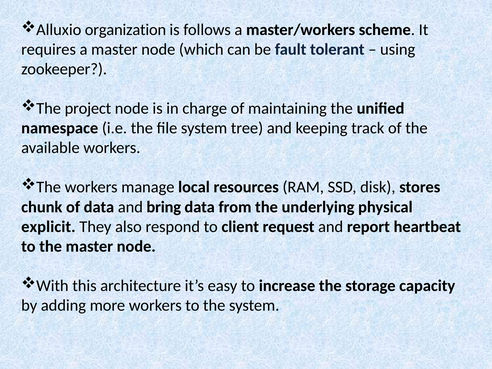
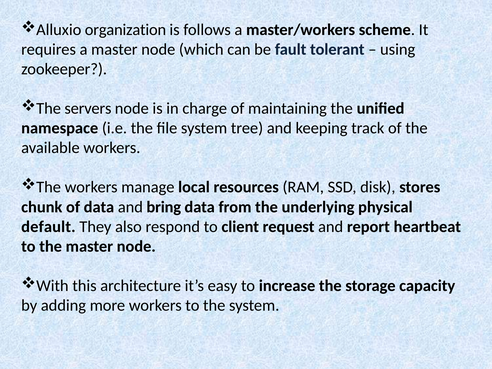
project: project -> servers (88, 109)
explicit: explicit -> default (48, 227)
